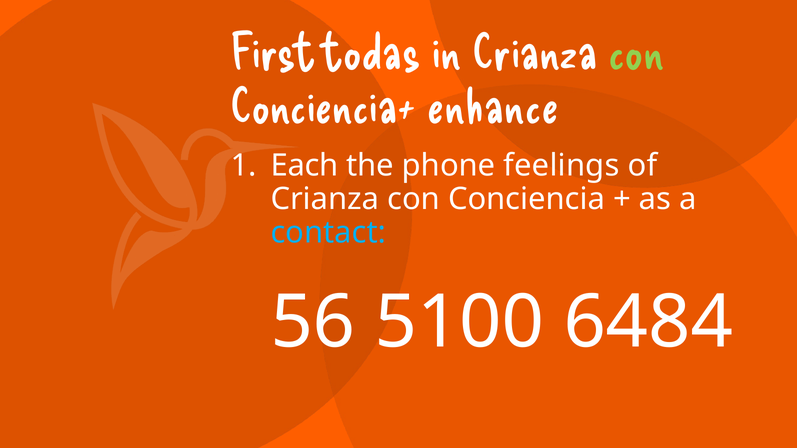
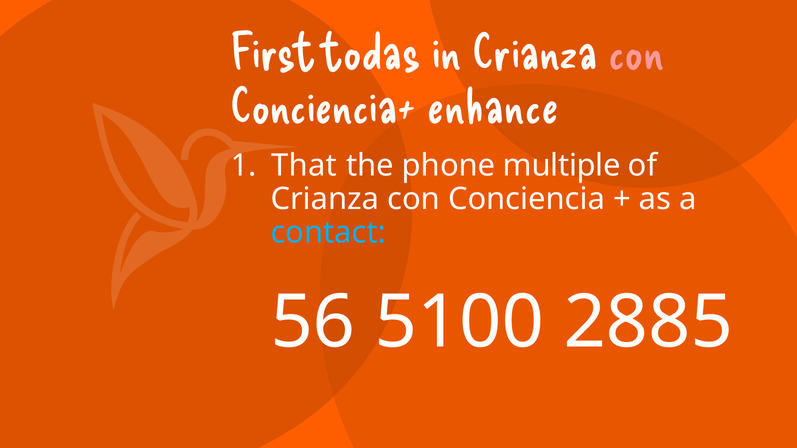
con colour: light green -> pink (637, 53)
Each: Each -> That (304, 166)
feelings: feelings -> multiple (562, 166)
6484: 6484 -> 2885 (648, 323)
